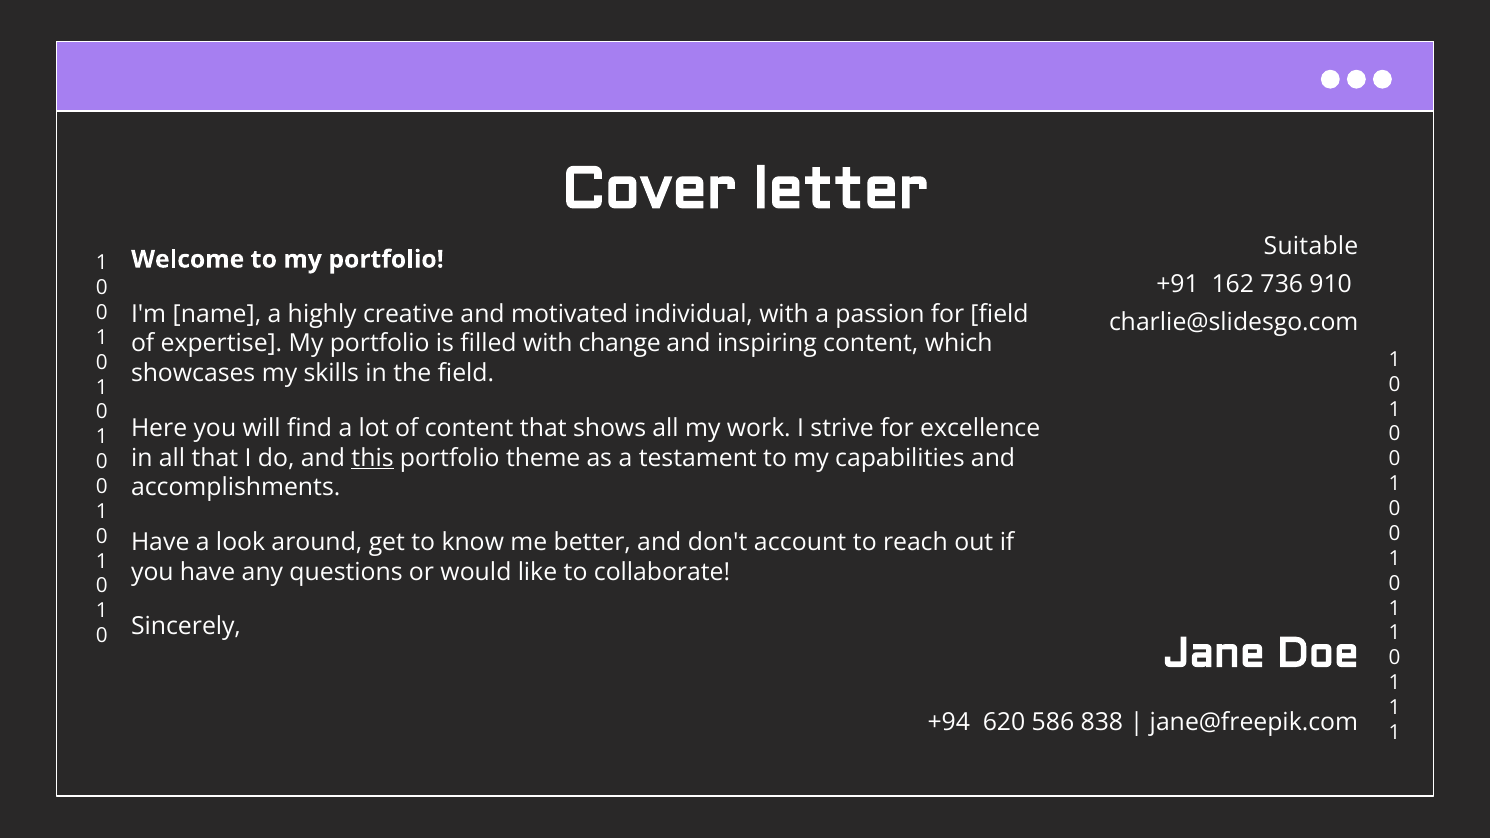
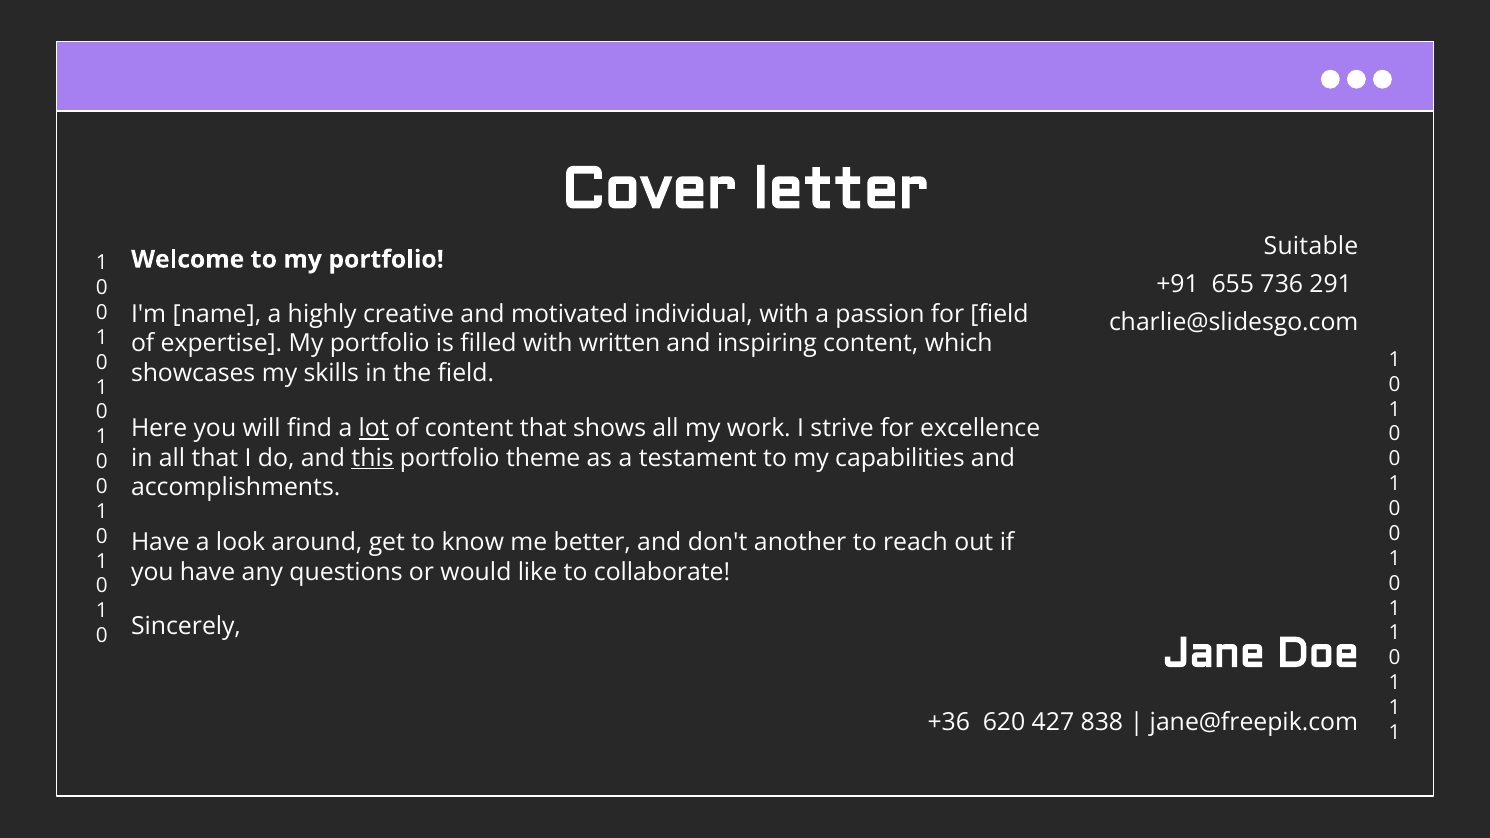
162: 162 -> 655 (1233, 284)
910: 910 -> 291 (1331, 284)
change: change -> written (620, 344)
lot underline: none -> present (374, 428)
account: account -> another (800, 542)
+94: +94 -> +36 (949, 722)
586: 586 -> 427 (1053, 722)
